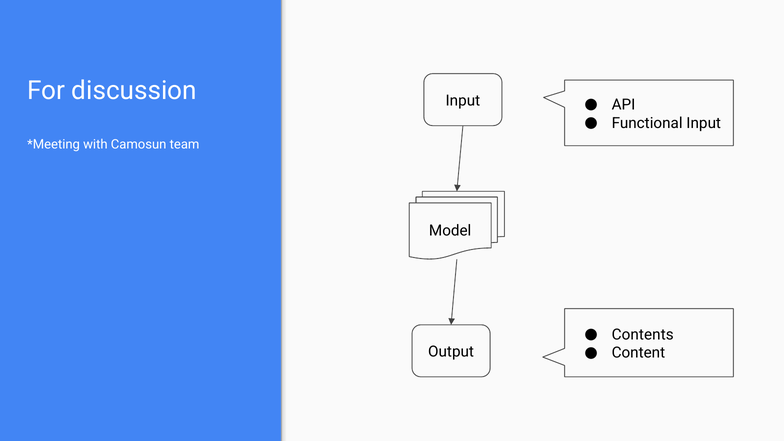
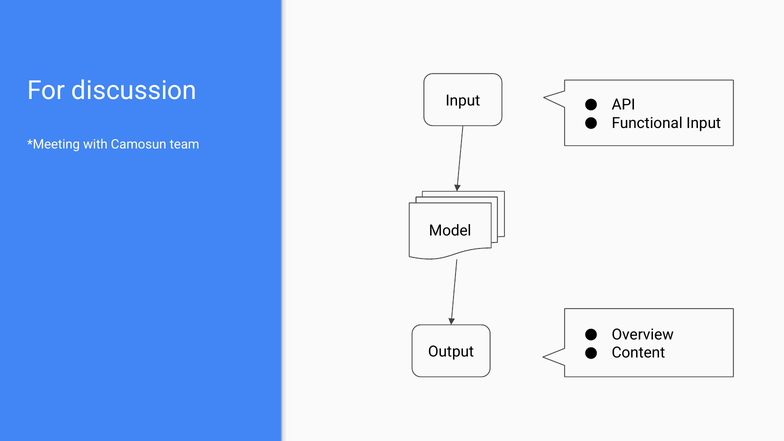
Contents: Contents -> Overview (643, 335)
